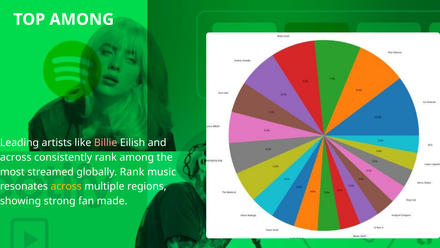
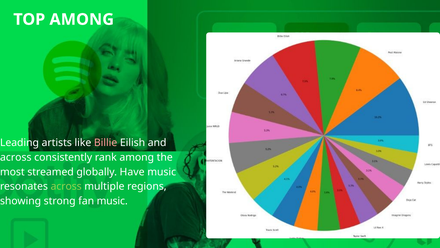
globally Rank: Rank -> Have (132, 172)
across colour: yellow -> light green (66, 186)
fan made: made -> music (112, 201)
